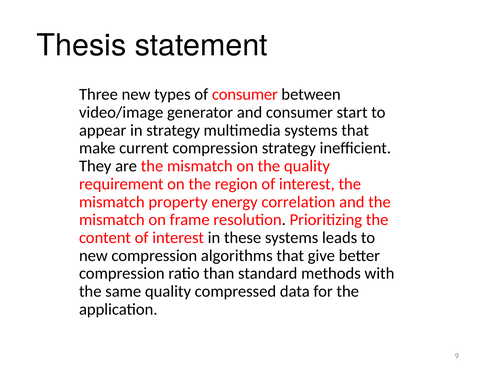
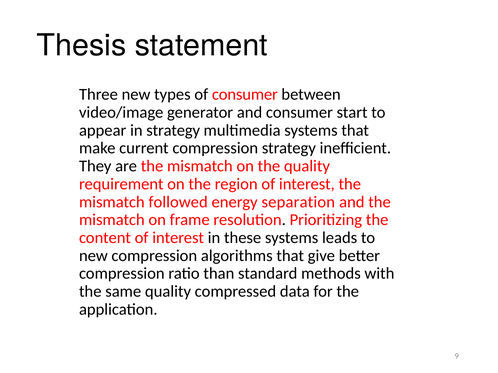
property: property -> followed (178, 202)
correlation: correlation -> separation (298, 202)
